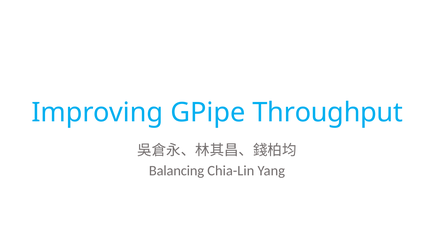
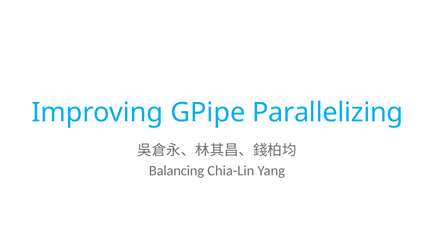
Throughput: Throughput -> Parallelizing (328, 112)
